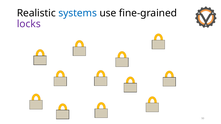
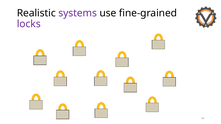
systems colour: blue -> purple (78, 13)
